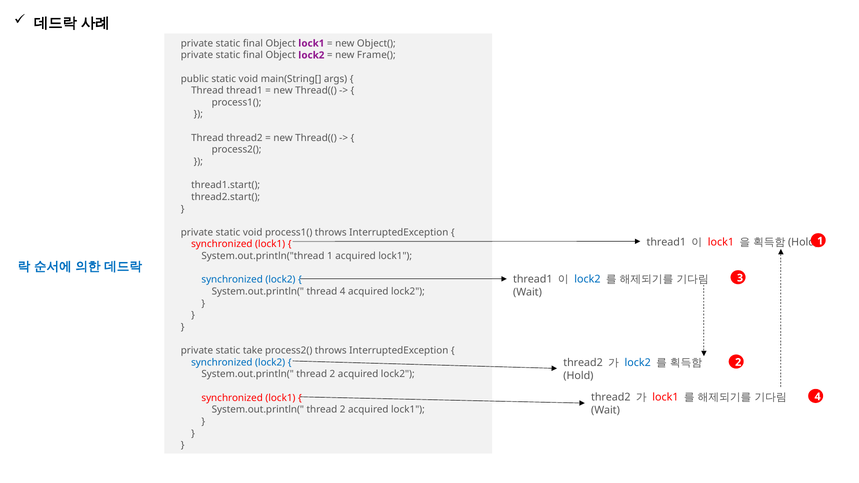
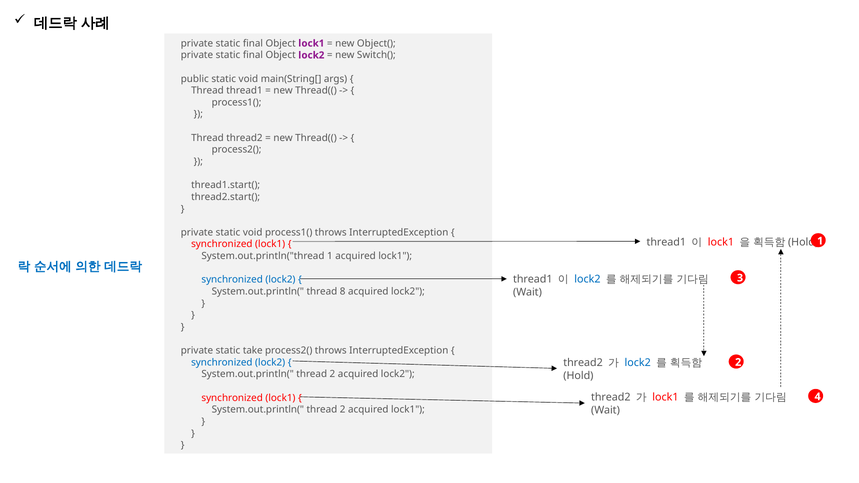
Frame(: Frame( -> Switch( (376, 55)
thread 4: 4 -> 8 (343, 292)
